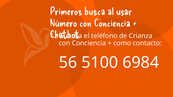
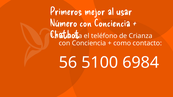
busca: busca -> mejor (95, 12)
